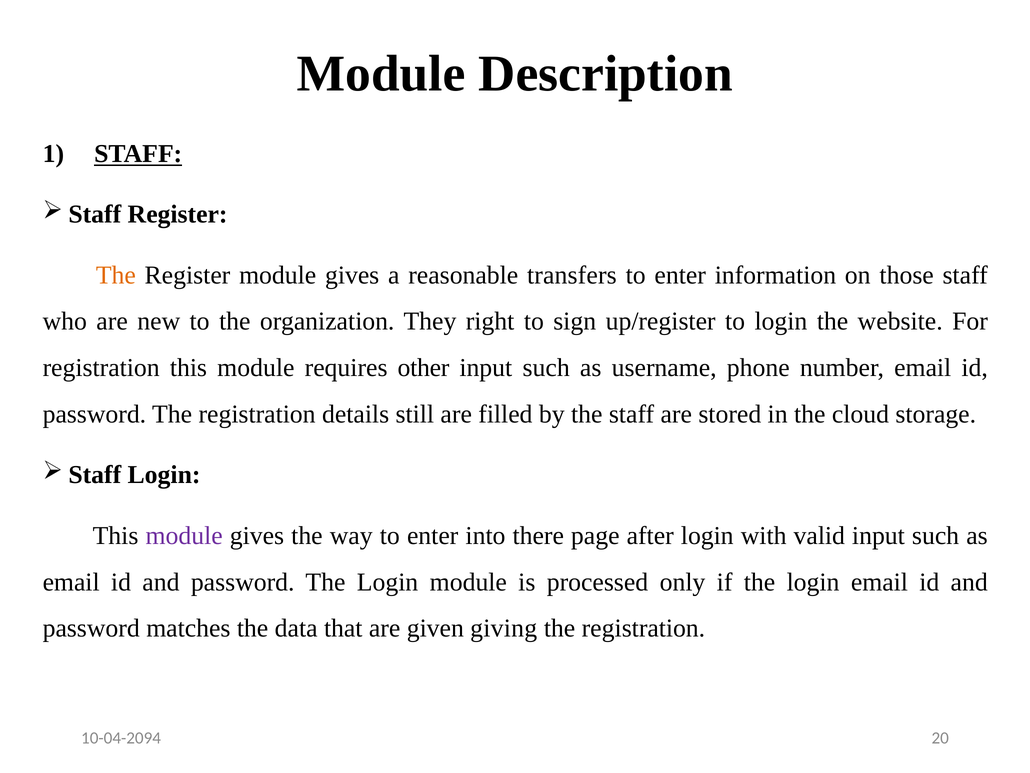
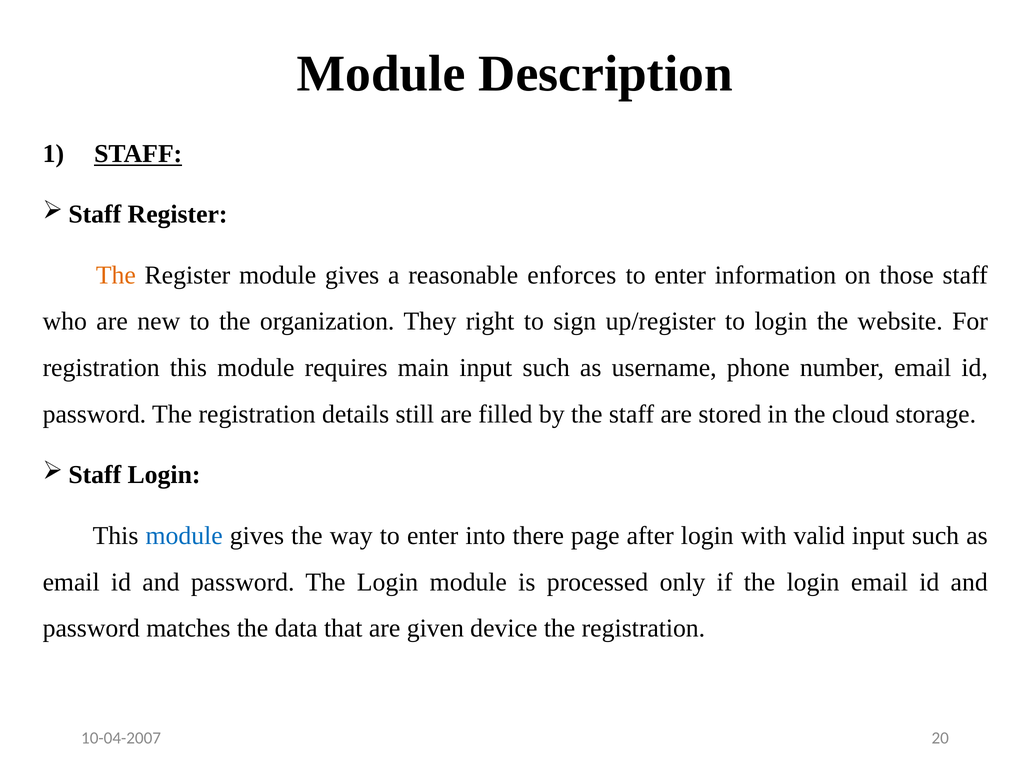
transfers: transfers -> enforces (572, 275)
other: other -> main (423, 368)
module colour: purple -> blue (184, 535)
giving: giving -> device (504, 628)
10-04-2094: 10-04-2094 -> 10-04-2007 (121, 738)
